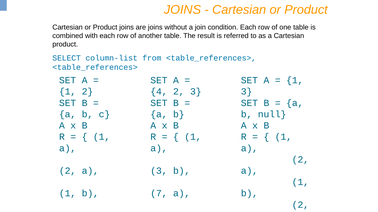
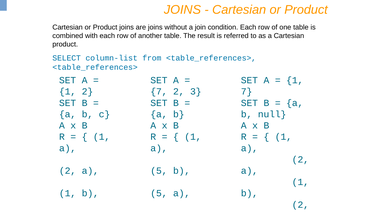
4: 4 -> 7 (159, 92)
3: 3 -> 7 (247, 92)
3: 3 -> 5 (159, 171)
7: 7 -> 5 (159, 194)
